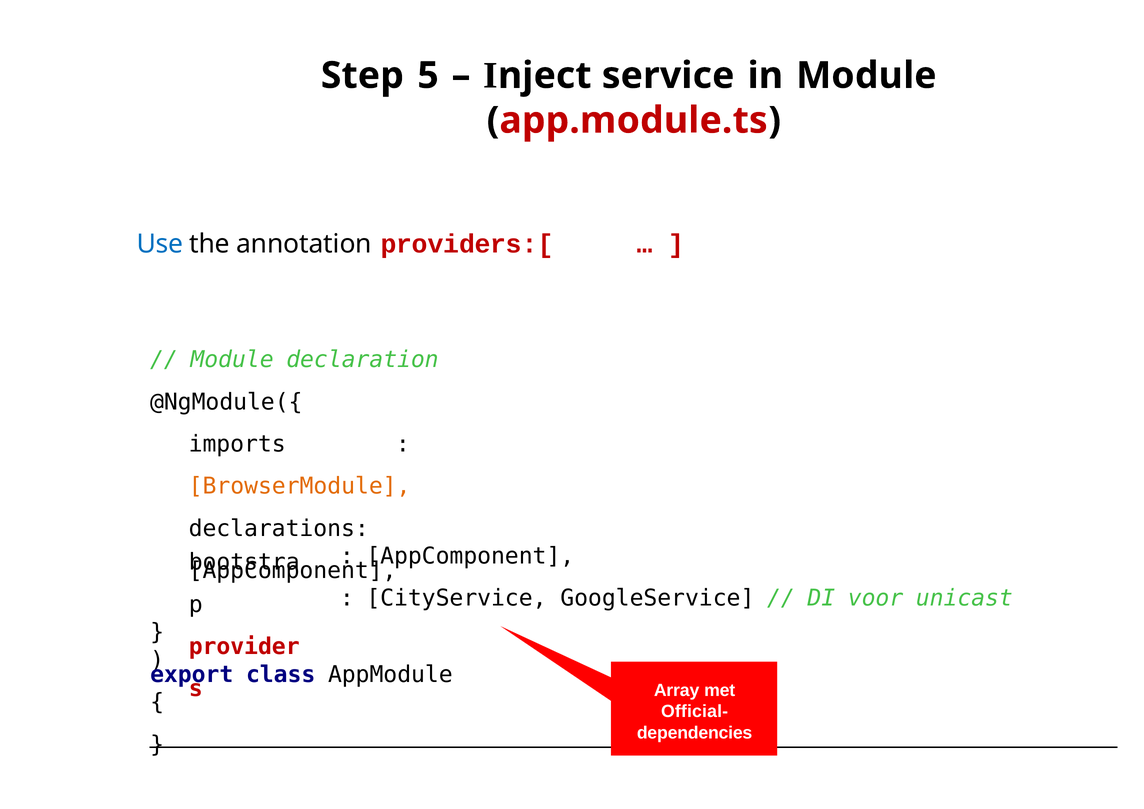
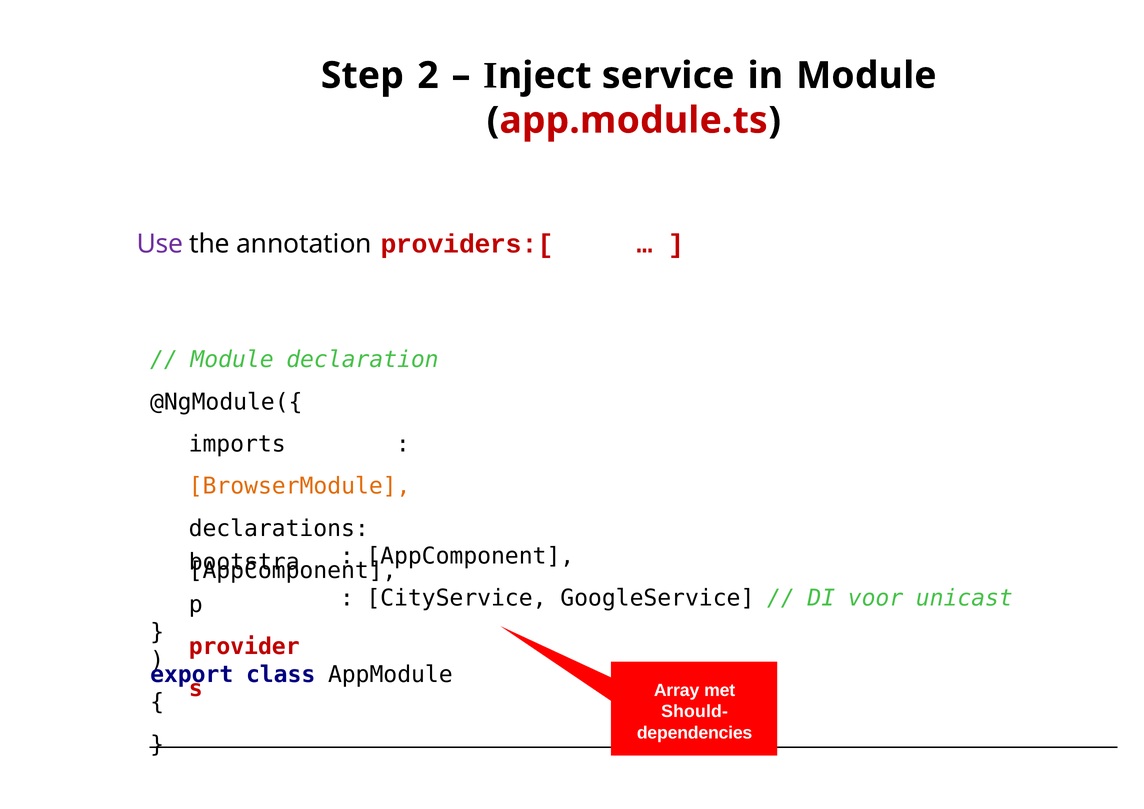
5: 5 -> 2 (428, 76)
Use colour: blue -> purple (160, 244)
Official-: Official- -> Should- (695, 712)
